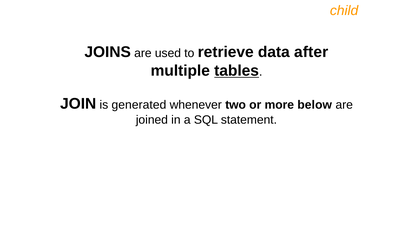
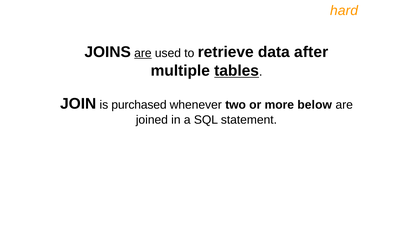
child: child -> hard (344, 11)
are underline: none -> present (143, 53)
generated: generated -> purchased (139, 105)
